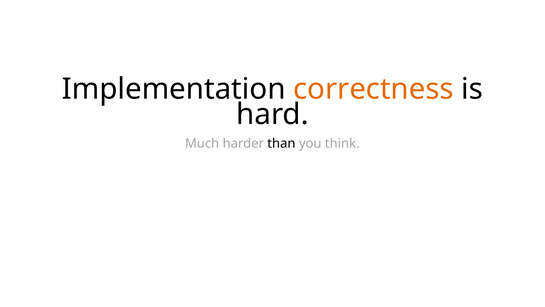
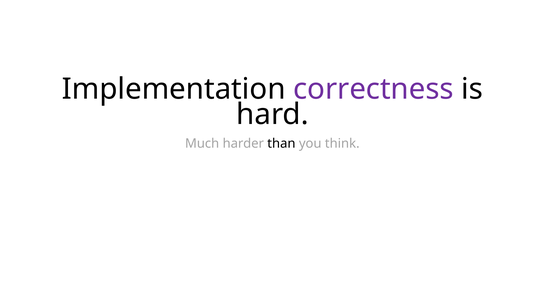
correctness colour: orange -> purple (373, 89)
